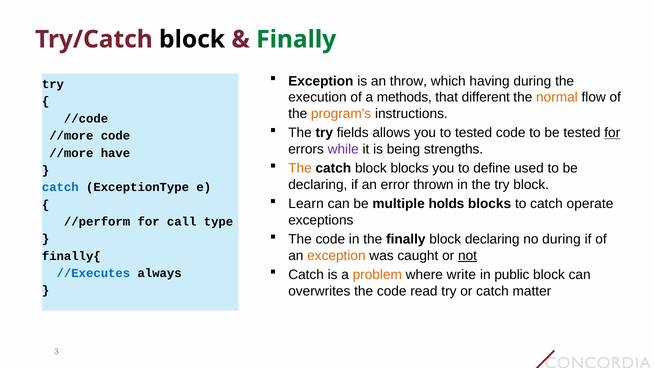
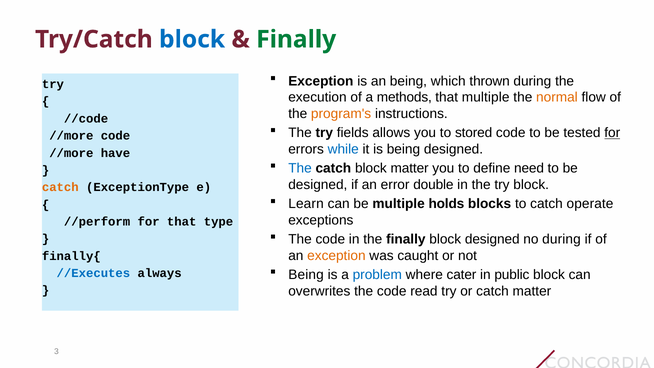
block colour: black -> blue (192, 39)
an throw: throw -> being (408, 81)
having: having -> thrown (490, 81)
that different: different -> multiple (486, 97)
to tested: tested -> stored (474, 133)
while colour: purple -> blue (343, 149)
being strengths: strengths -> designed (454, 149)
The colour: orange -> blue (300, 168)
block blocks: blocks -> matter (410, 168)
used: used -> need (529, 168)
declaring: declaring -> designed (318, 185)
thrown: thrown -> double (433, 185)
catch colour: blue -> orange (60, 187)
for call: call -> that (182, 222)
block declaring: declaring -> designed (492, 239)
not underline: present -> none (468, 256)
Catch: Catch -> Being (306, 275)
problem colour: orange -> blue (377, 275)
write: write -> cater (461, 275)
